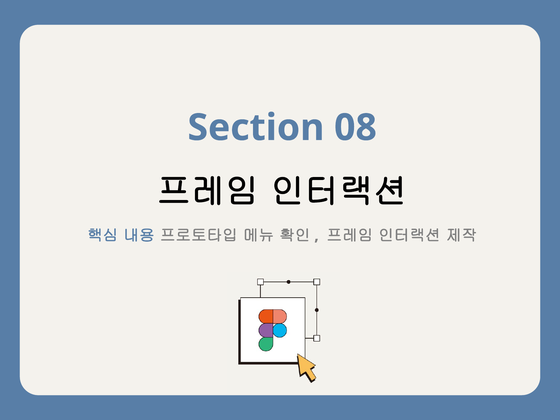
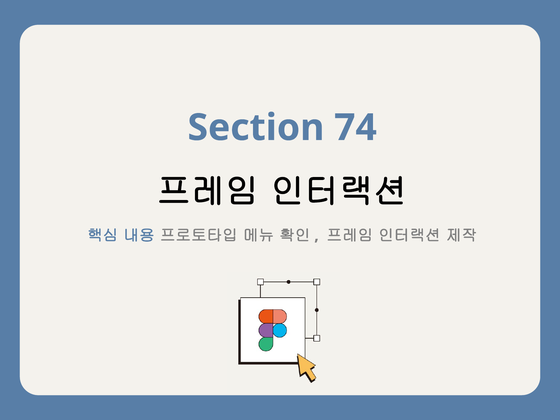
08: 08 -> 74 (355, 128)
